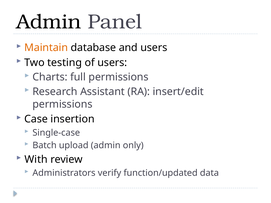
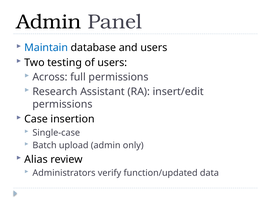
Maintain colour: orange -> blue (46, 48)
Charts: Charts -> Across (50, 77)
With: With -> Alias (36, 160)
